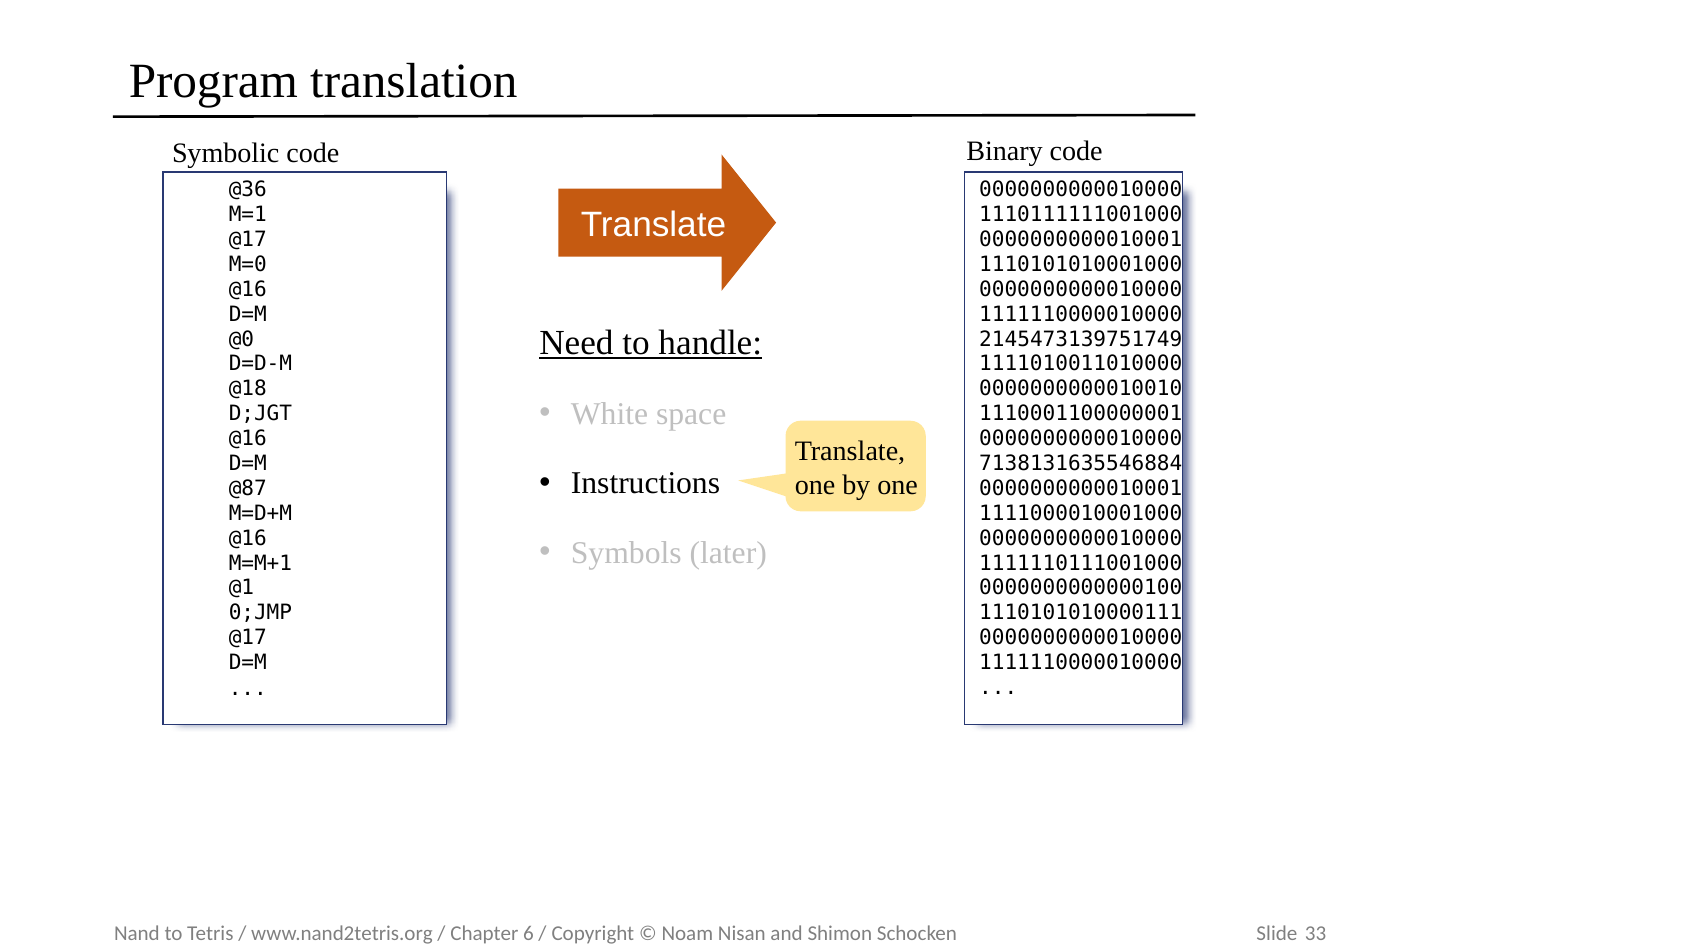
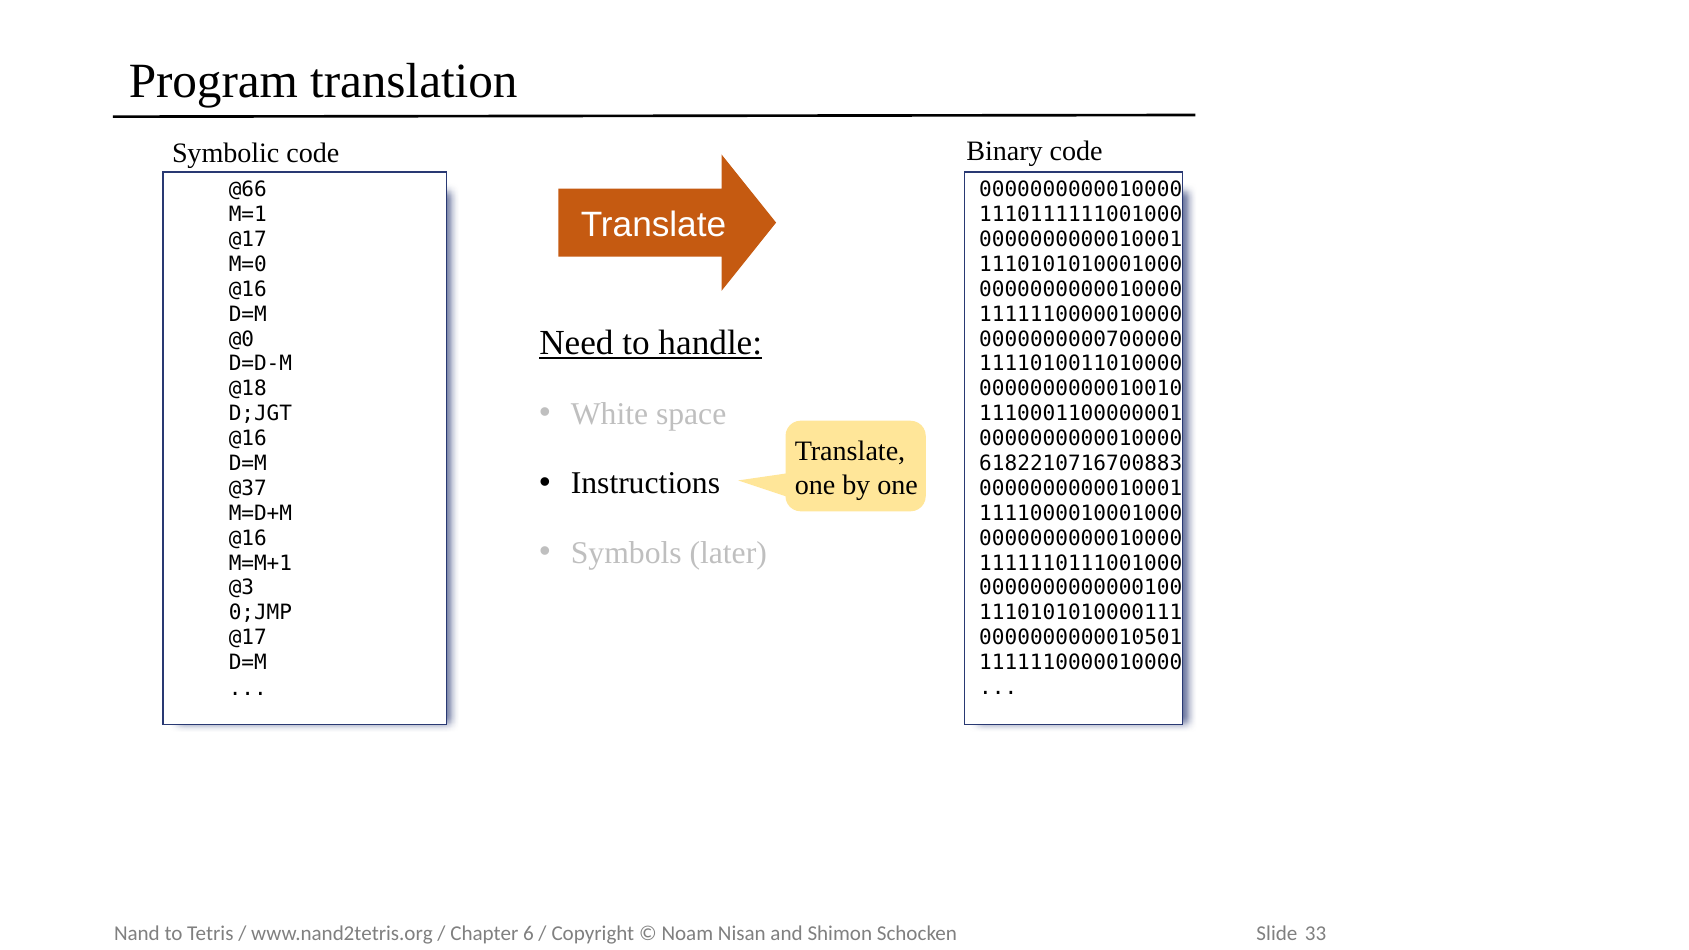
@36: @36 -> @66 (248, 190)
2145473139751749: 2145473139751749 -> 0000000000700000 (1081, 339)
7138131635546884: 7138131635546884 -> 6182210716700883 (1081, 464)
@87: @87 -> @37 (248, 488)
@1: @1 -> @3 (241, 588)
0000000000010000: 0000000000010000 -> 0000000000010501 (1081, 638)
